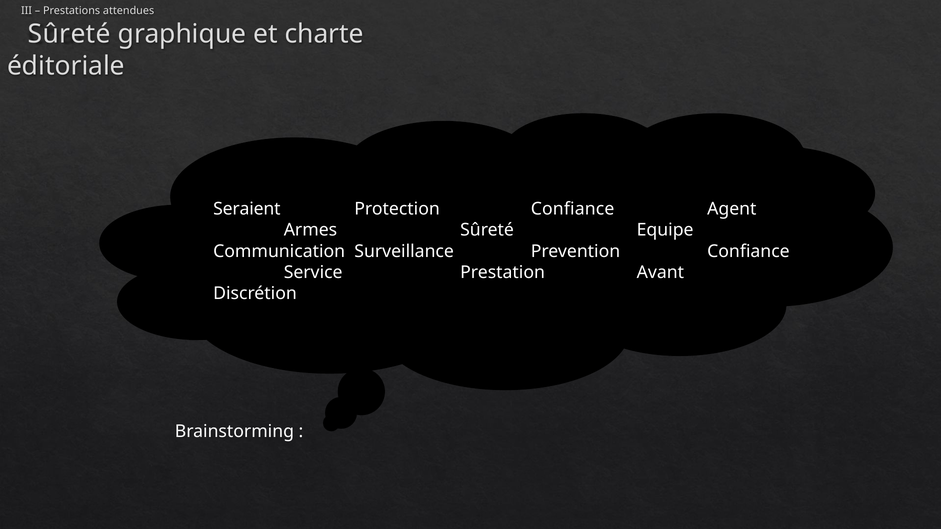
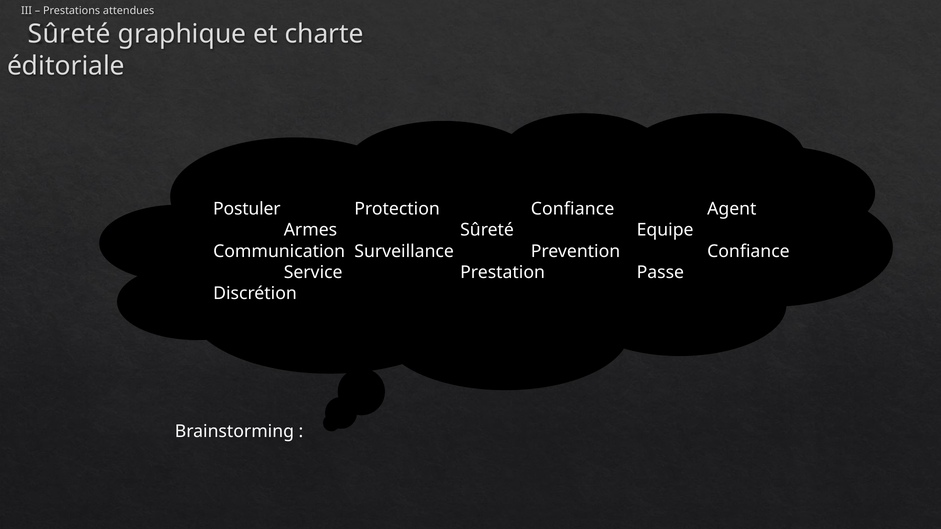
Seraient: Seraient -> Postuler (247, 209)
Avant: Avant -> Passe (660, 273)
